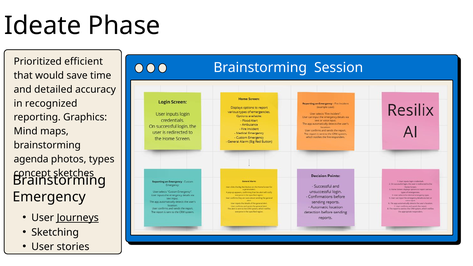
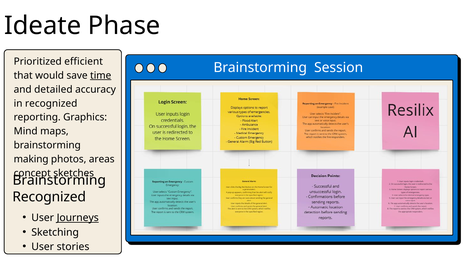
time underline: none -> present (101, 76)
agenda: agenda -> making (31, 159)
types: types -> areas (102, 159)
Emergency: Emergency -> Recognized (49, 197)
